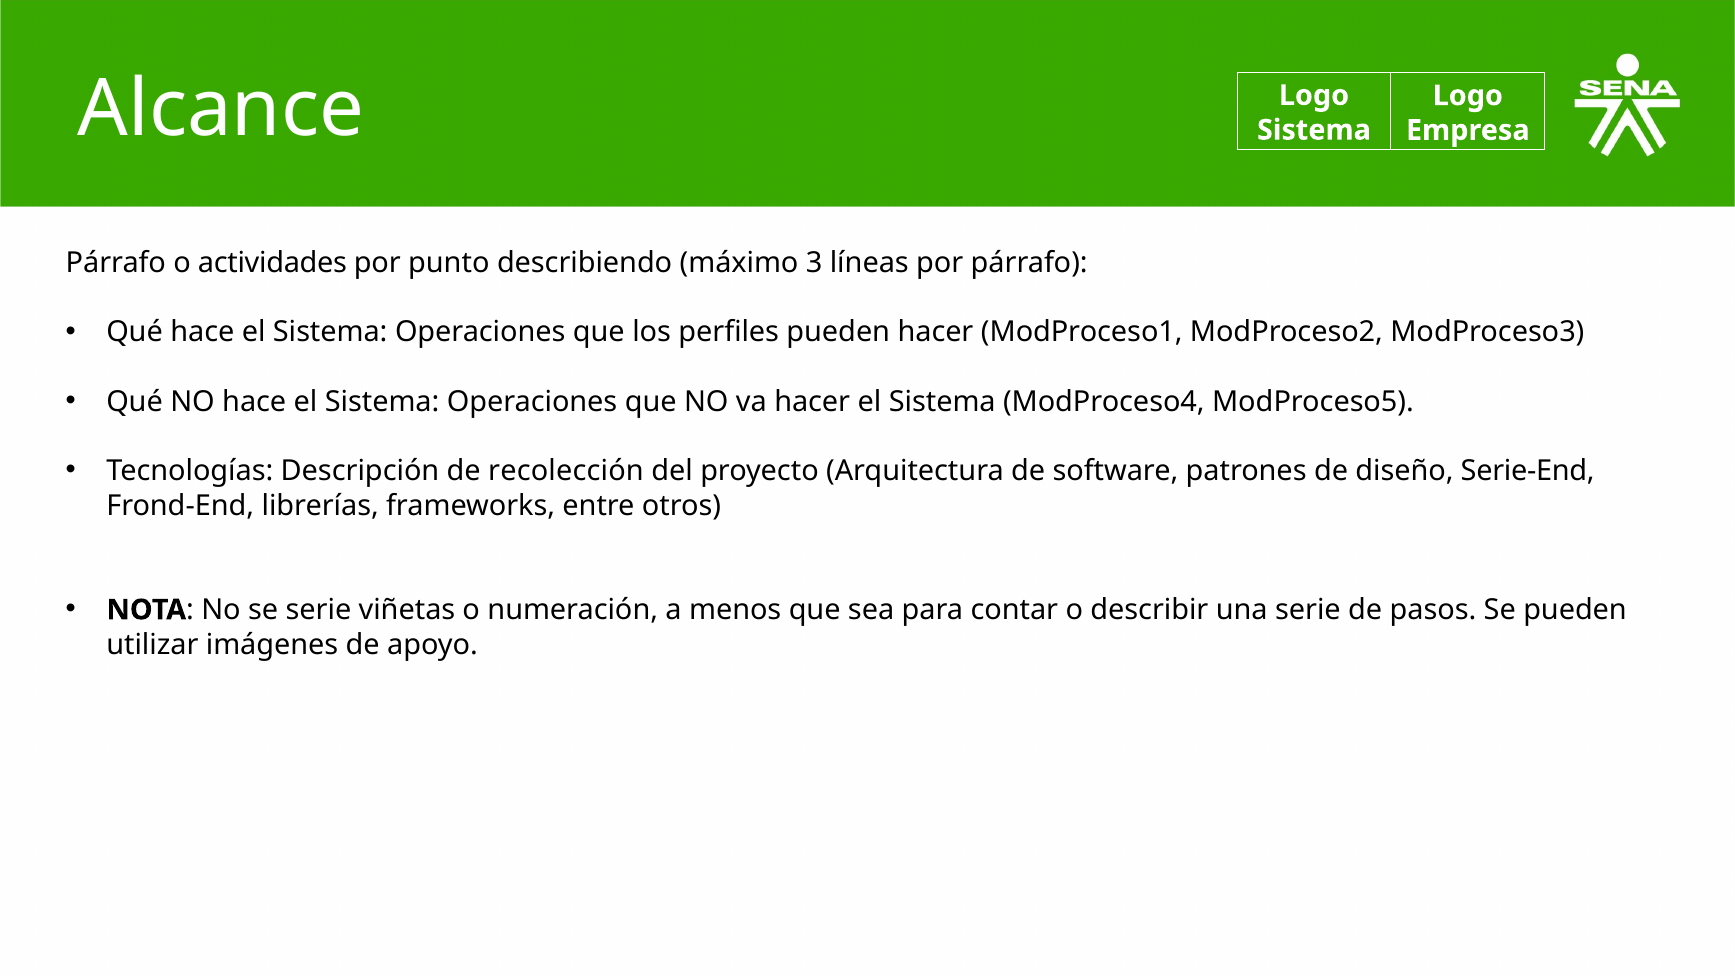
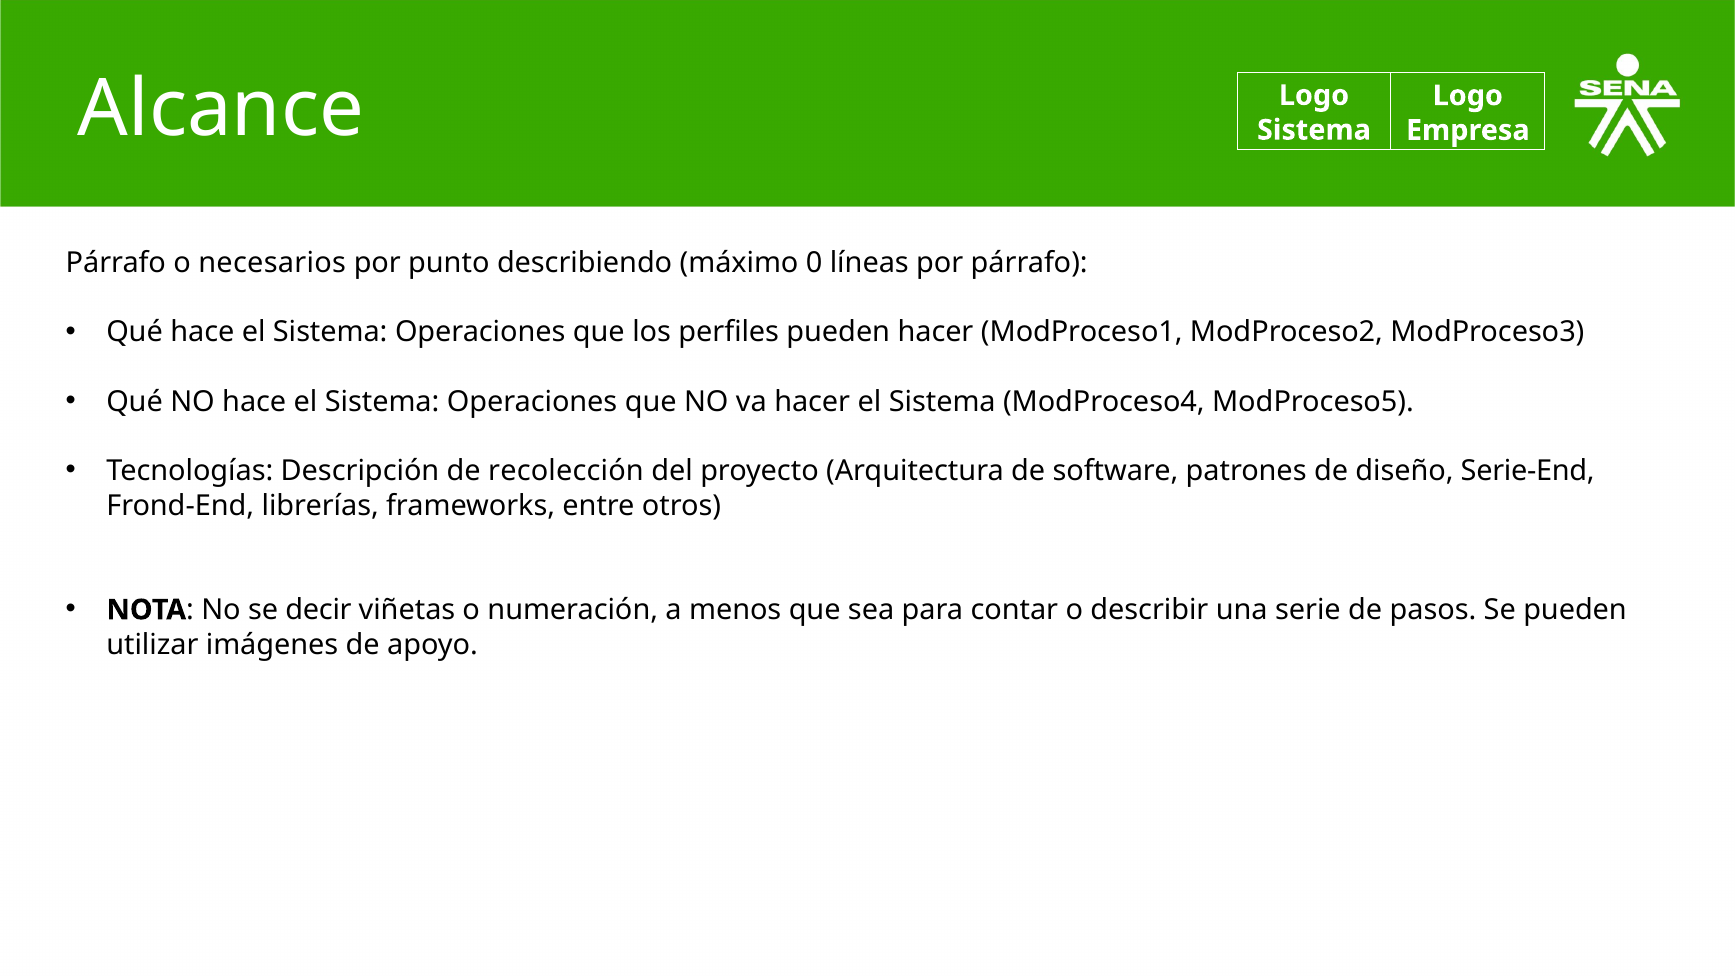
actividades: actividades -> necesarios (272, 263)
3: 3 -> 0 (814, 263)
se serie: serie -> decir (319, 610)
